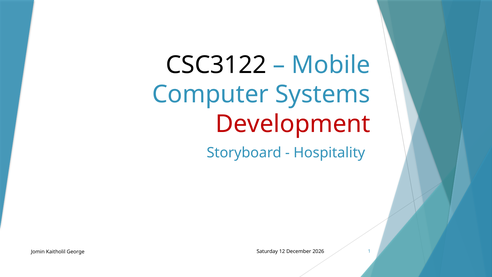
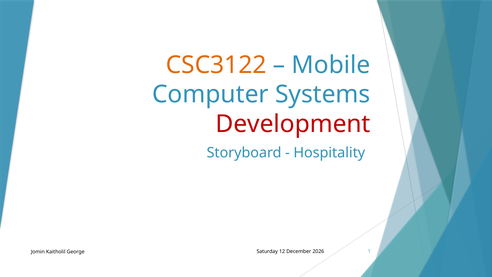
CSC3122 colour: black -> orange (216, 65)
